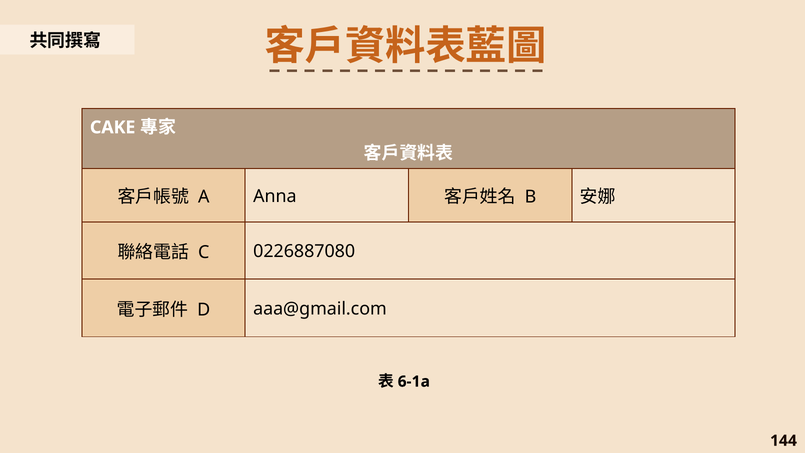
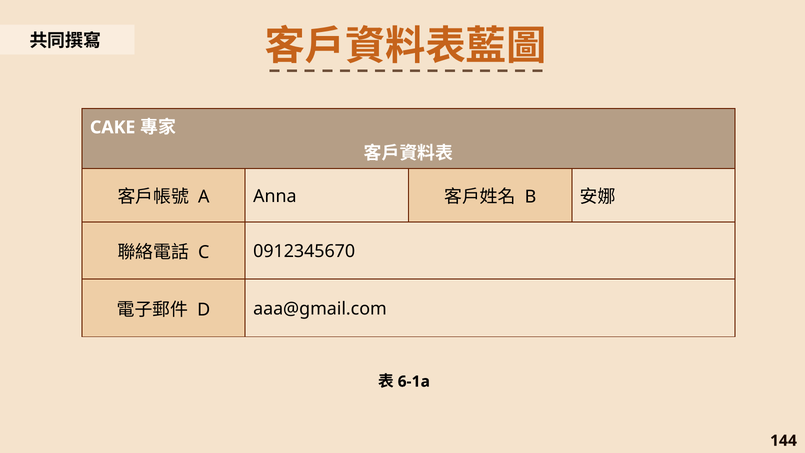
0226887080: 0226887080 -> 0912345670 (304, 251)
